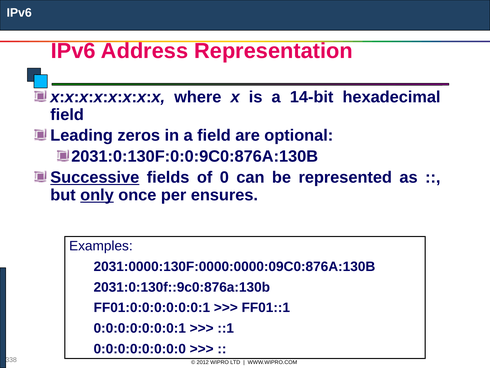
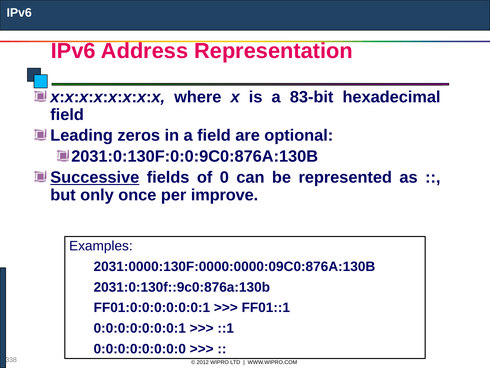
14-bit: 14-bit -> 83-bit (312, 97)
only underline: present -> none (97, 195)
ensures: ensures -> improve (224, 195)
